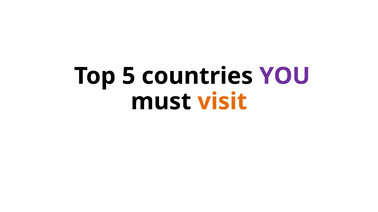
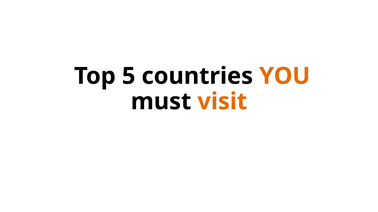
YOU colour: purple -> orange (285, 76)
